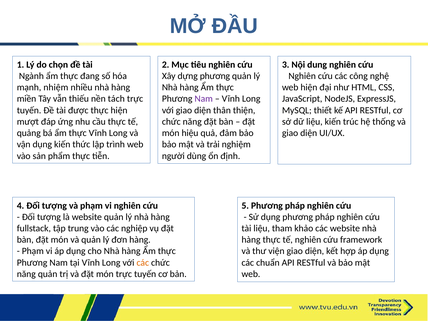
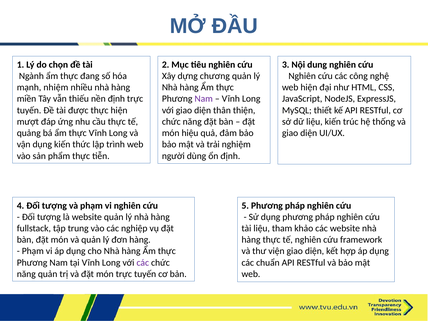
dựng phương: phương -> chương (215, 76)
nền tách: tách -> định (116, 99)
các colour: orange -> purple (143, 263)
